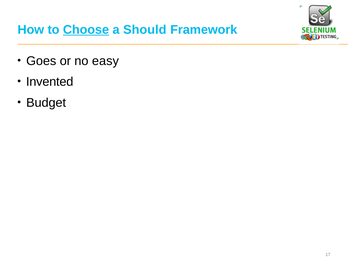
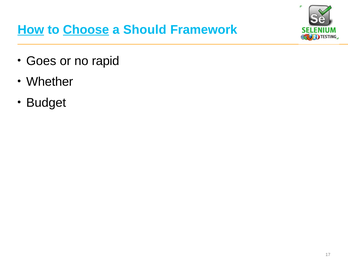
How underline: none -> present (31, 30)
easy: easy -> rapid (106, 61)
Invented: Invented -> Whether (50, 82)
